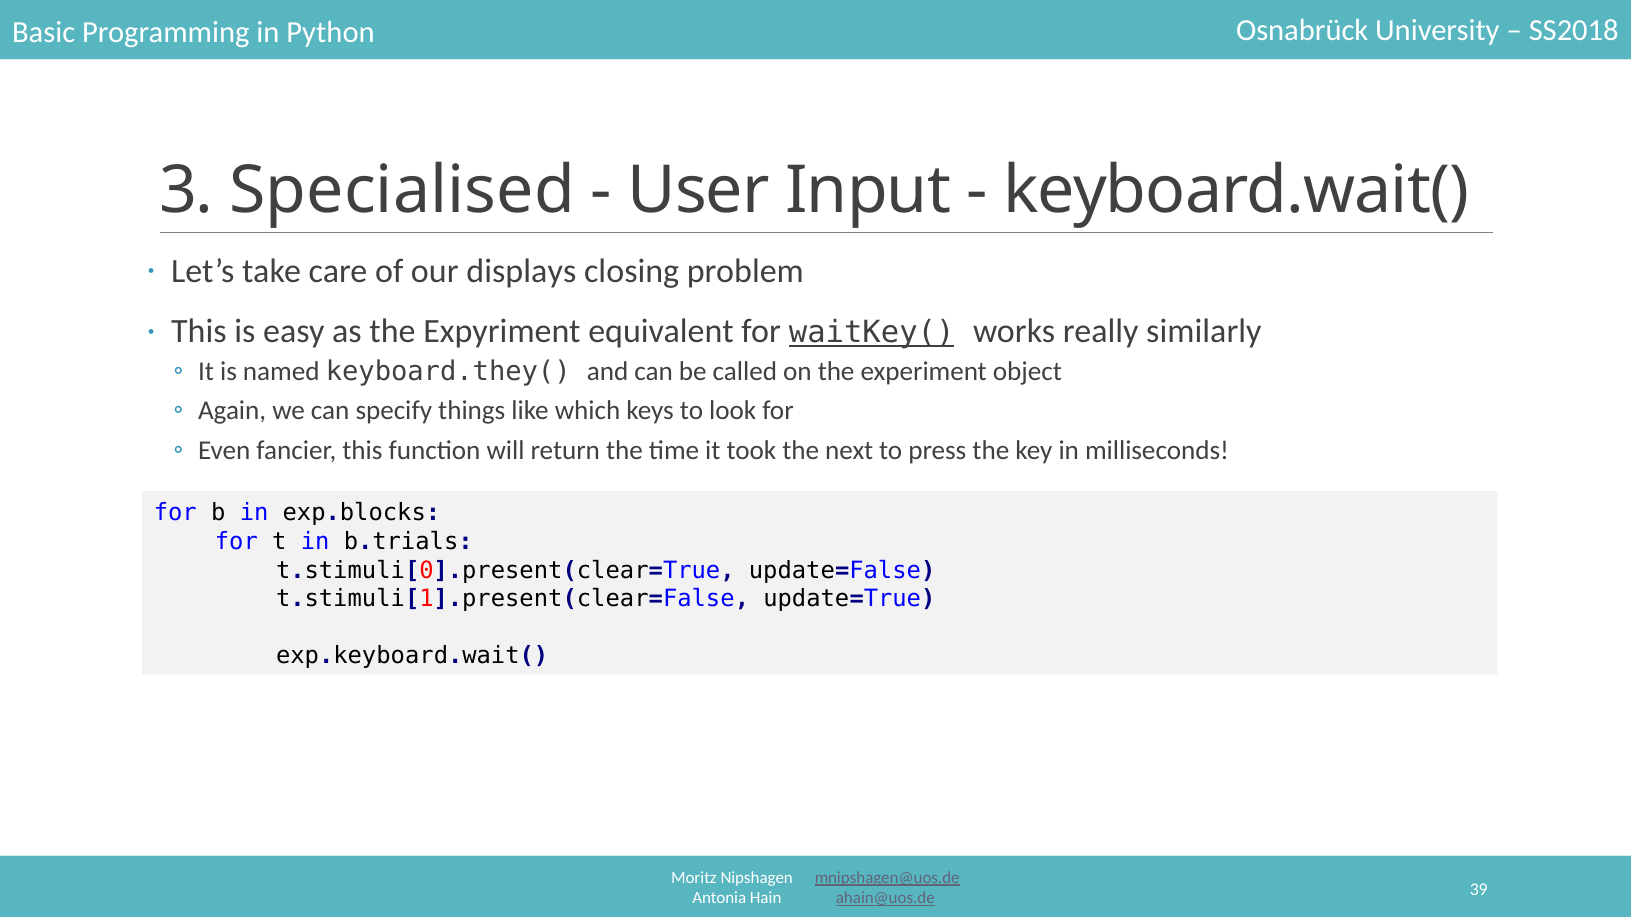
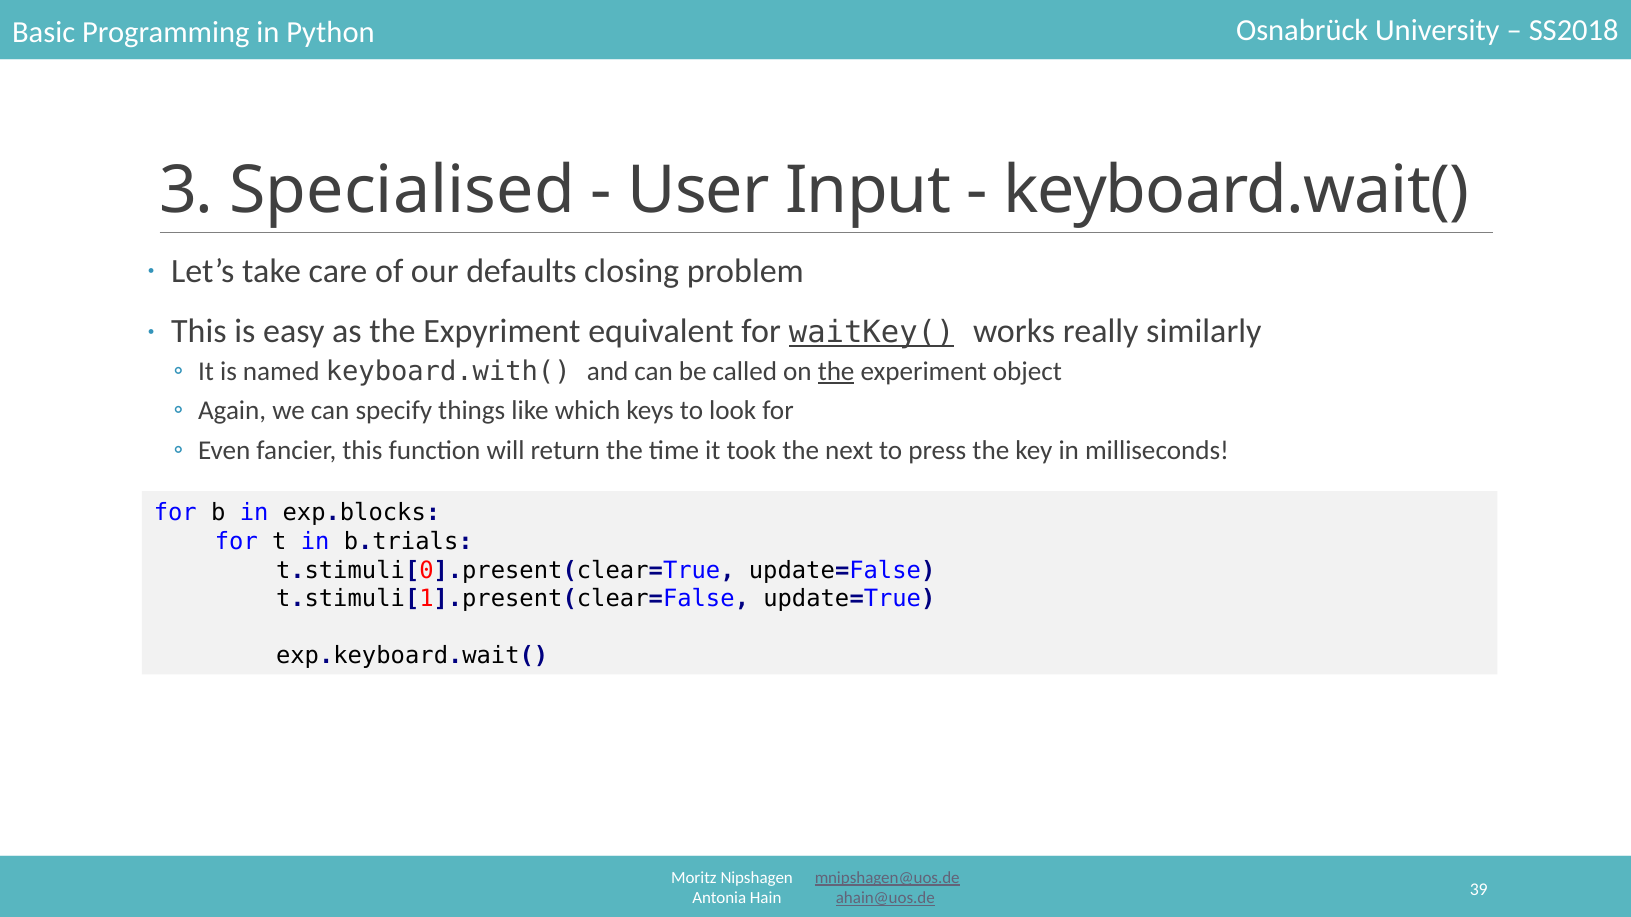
displays: displays -> defaults (521, 271)
keyboard.they(: keyboard.they( -> keyboard.with( (448, 372)
the underline: none -> present (836, 372)
